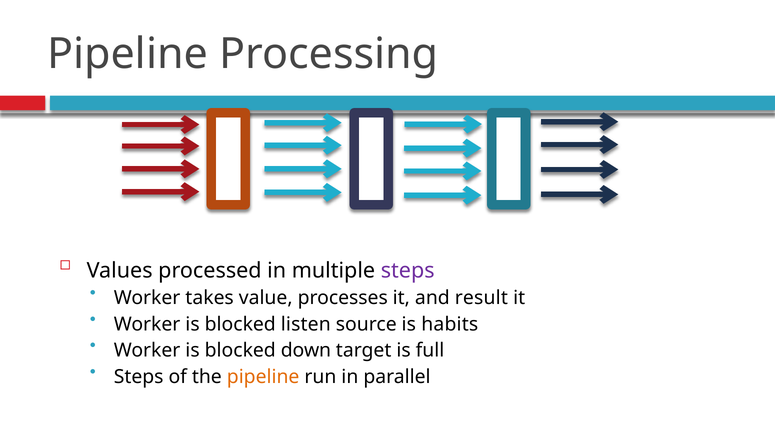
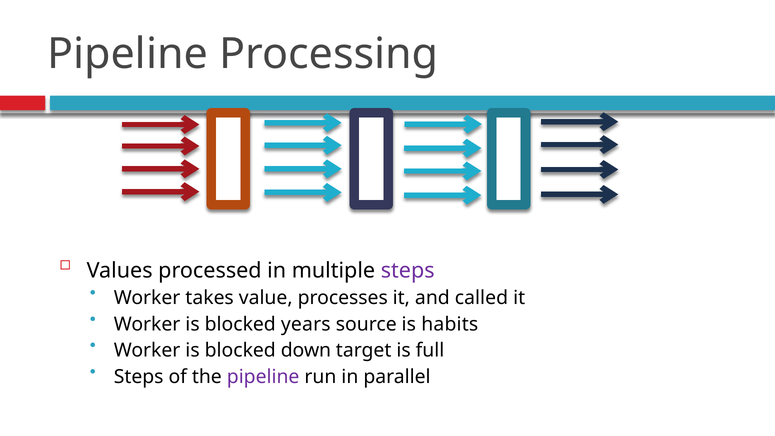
result: result -> called (481, 298)
listen: listen -> years (306, 324)
pipeline colour: orange -> purple (263, 377)
